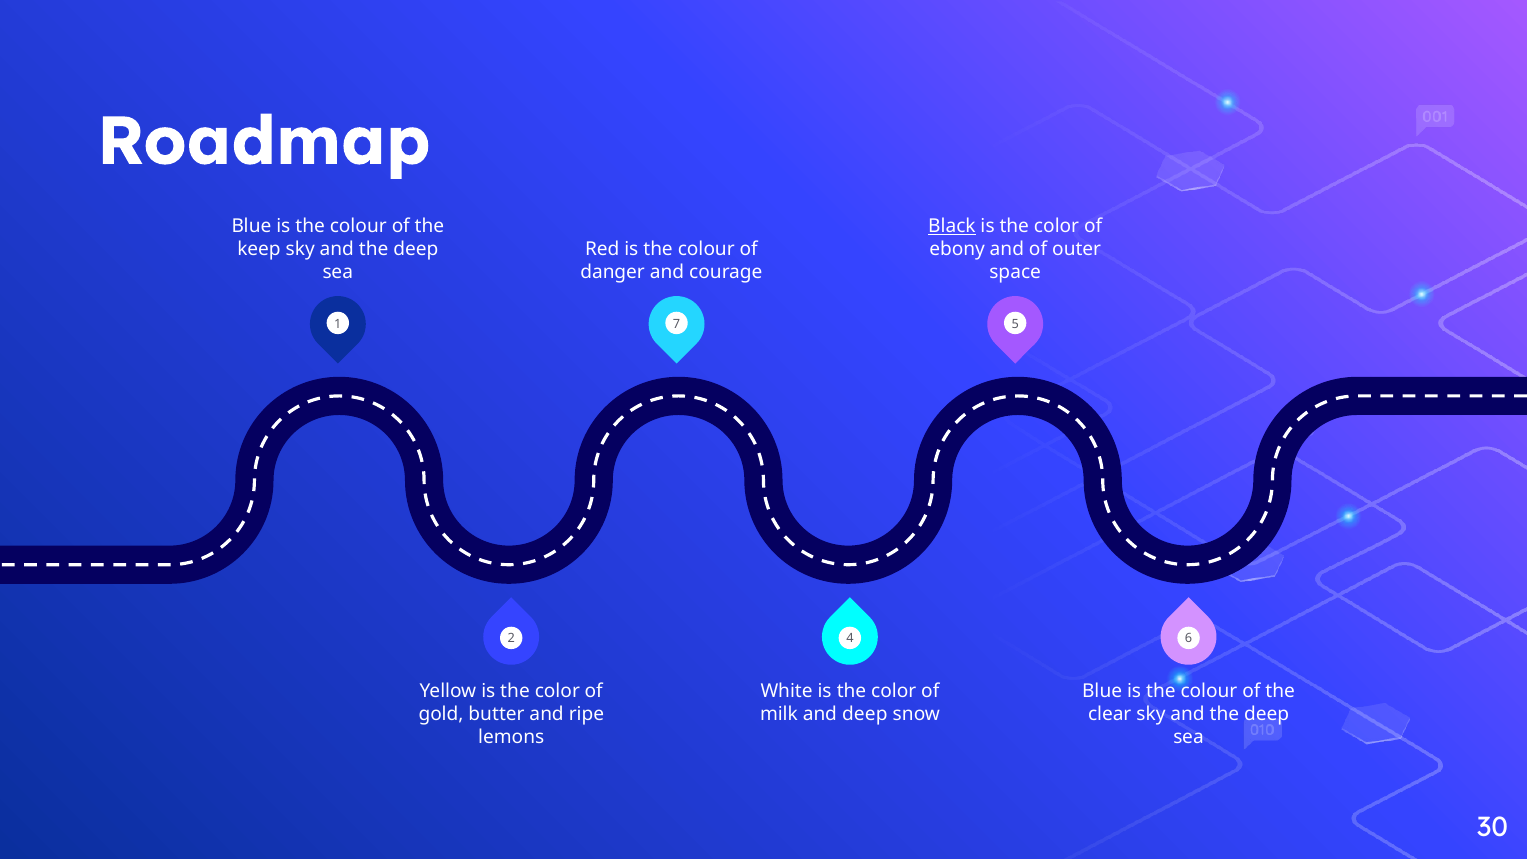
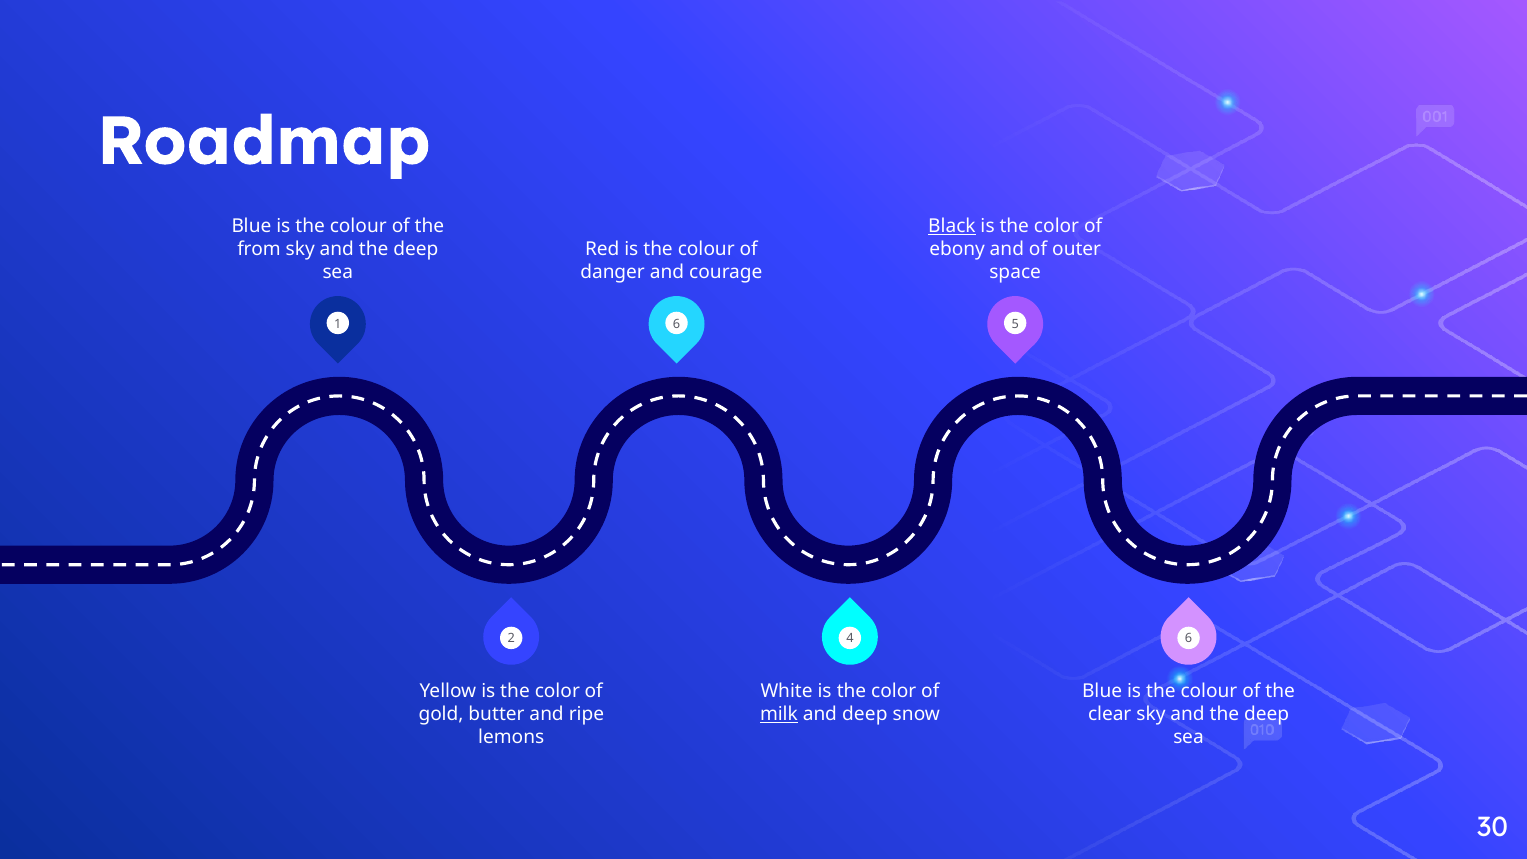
keep: keep -> from (259, 249)
1 7: 7 -> 6 (677, 324)
milk underline: none -> present (779, 714)
